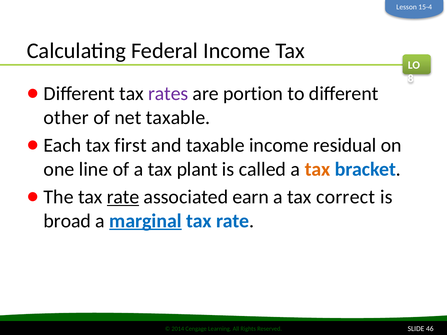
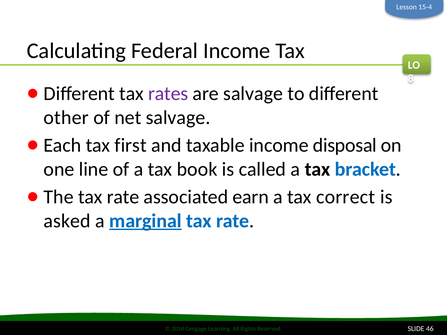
are portion: portion -> salvage (253, 94)
net taxable: taxable -> salvage (178, 118)
residual: residual -> disposal (345, 145)
plant: plant -> book (197, 169)
tax colour: orange -> black (318, 169)
rate underline: present -> none (123, 197)
broad: broad -> asked (67, 221)
